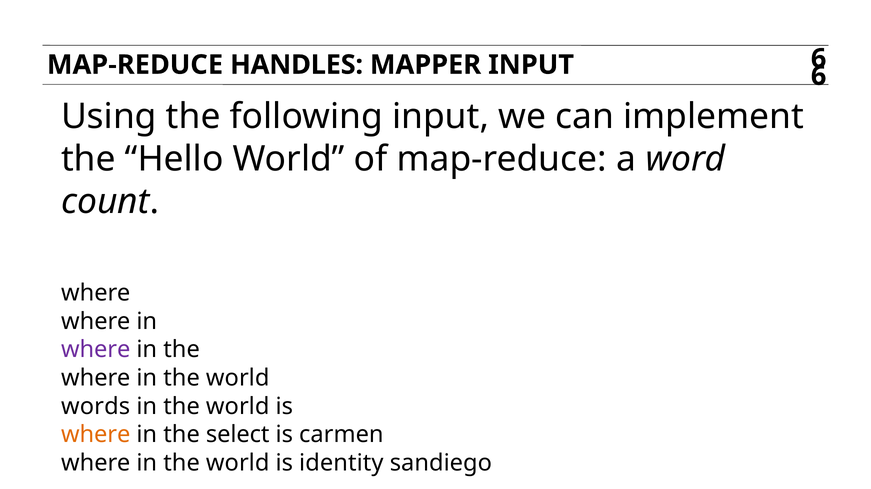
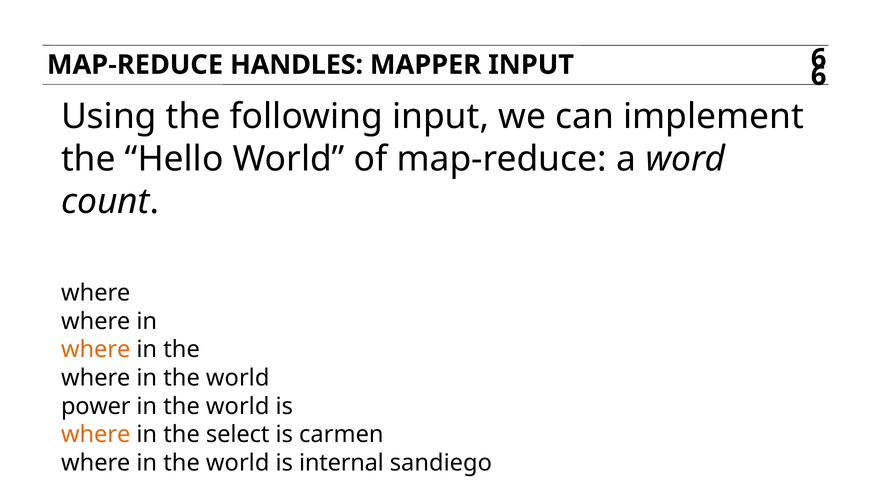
where colour: purple -> orange (96, 350)
words: words -> power (96, 406)
identity: identity -> internal (341, 463)
